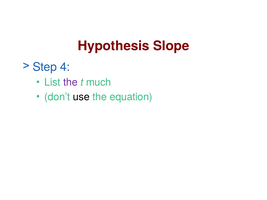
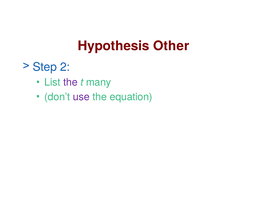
Slope: Slope -> Other (171, 46)
4: 4 -> 2 (65, 67)
much: much -> many (99, 82)
use colour: black -> purple (81, 97)
